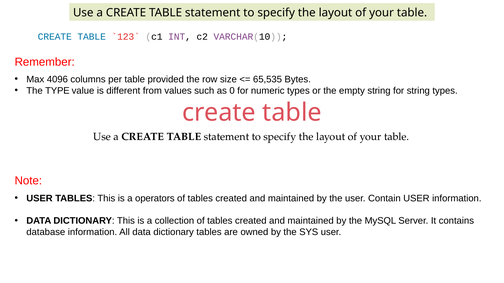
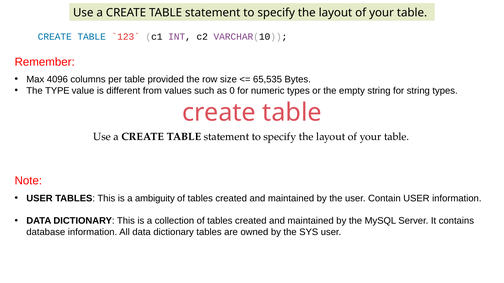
operators: operators -> ambiguity (155, 199)
